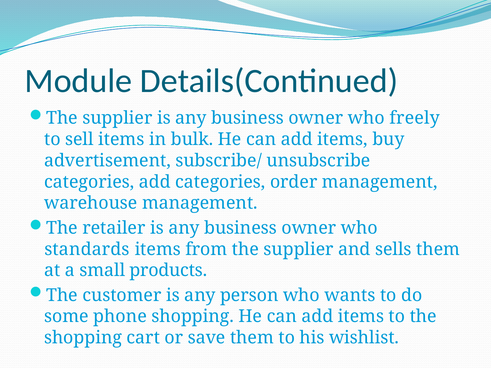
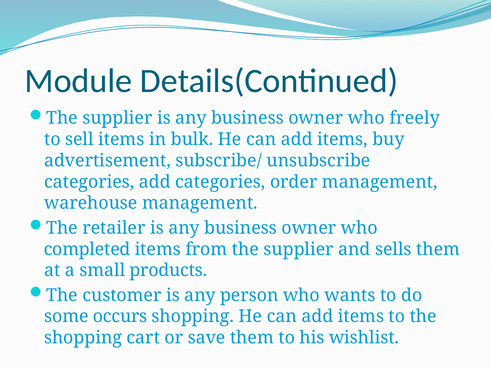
standards: standards -> completed (87, 249)
phone: phone -> occurs (120, 317)
